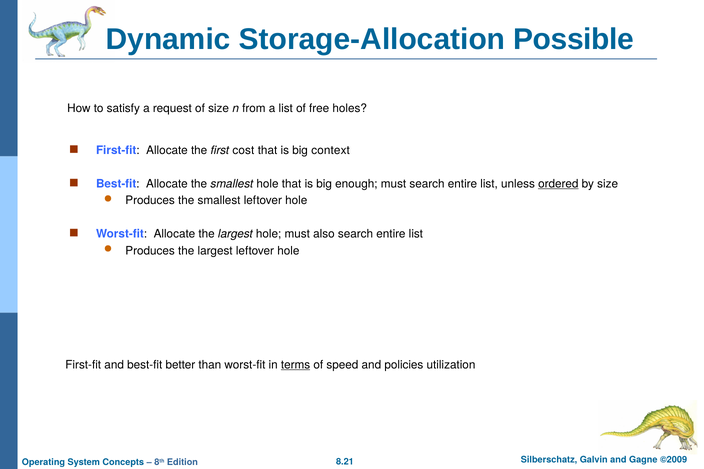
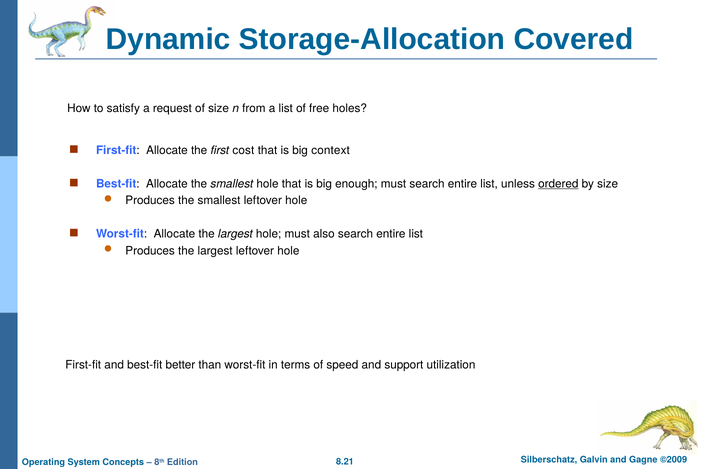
Possible: Possible -> Covered (573, 39)
terms underline: present -> none (296, 365)
policies: policies -> support (404, 365)
